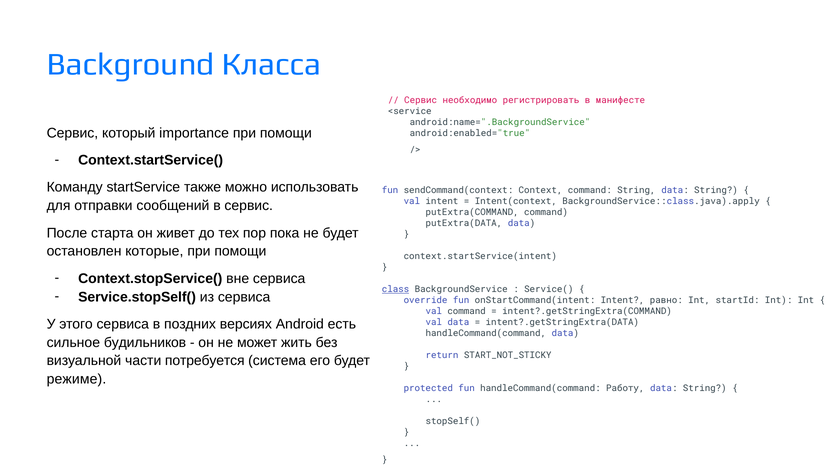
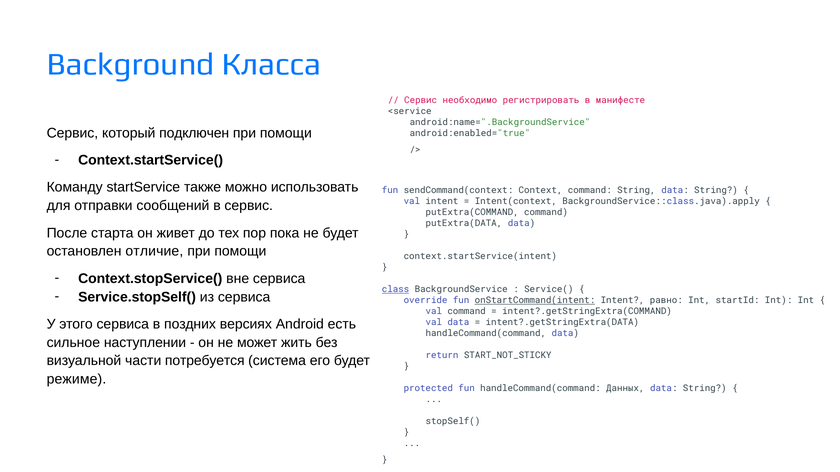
importance: importance -> подключен (194, 133)
которые: которые -> отличие (154, 252)
onStartCommand(intent underline: none -> present (535, 300)
будильников: будильников -> наступлении (145, 343)
Работу: Работу -> Данных (625, 389)
